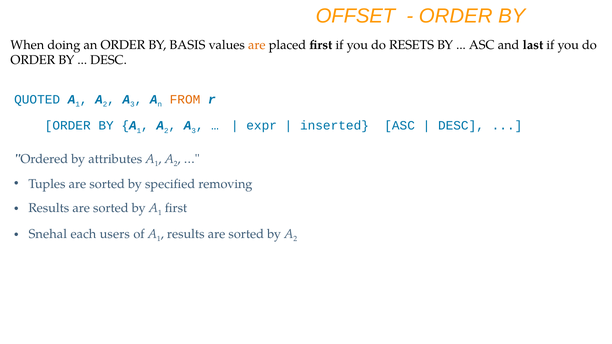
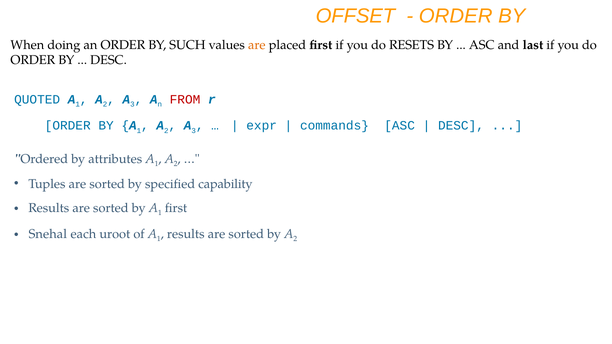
BASIS: BASIS -> SUCH (187, 45)
FROM colour: orange -> red (185, 100)
inserted: inserted -> commands (334, 126)
removing: removing -> capability (225, 184)
users: users -> uroot (115, 234)
